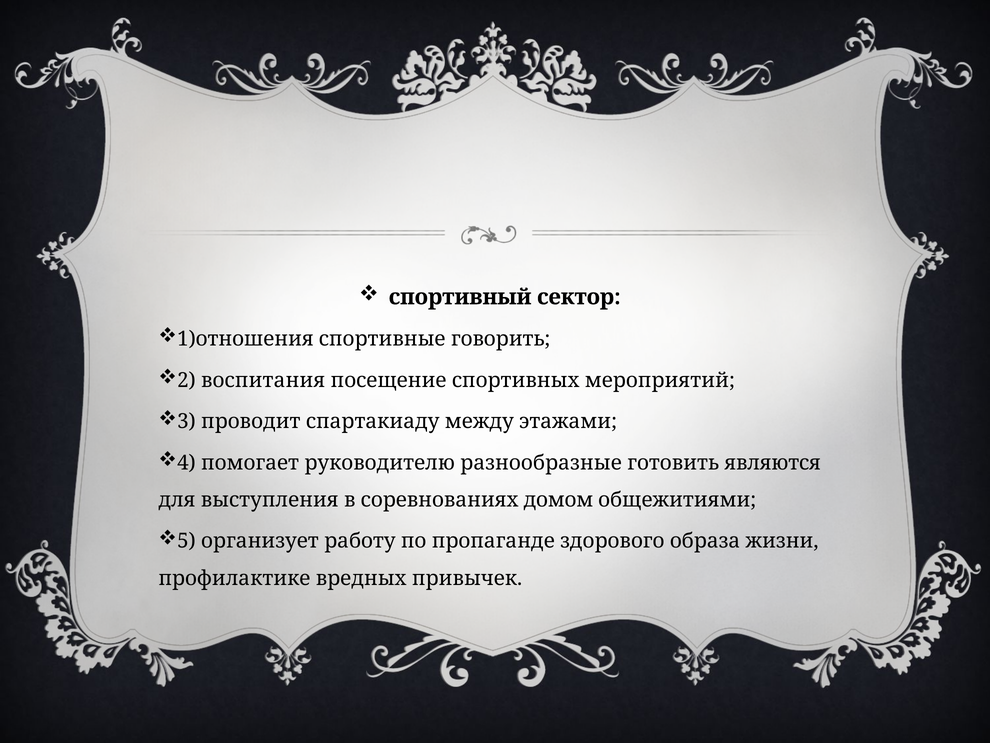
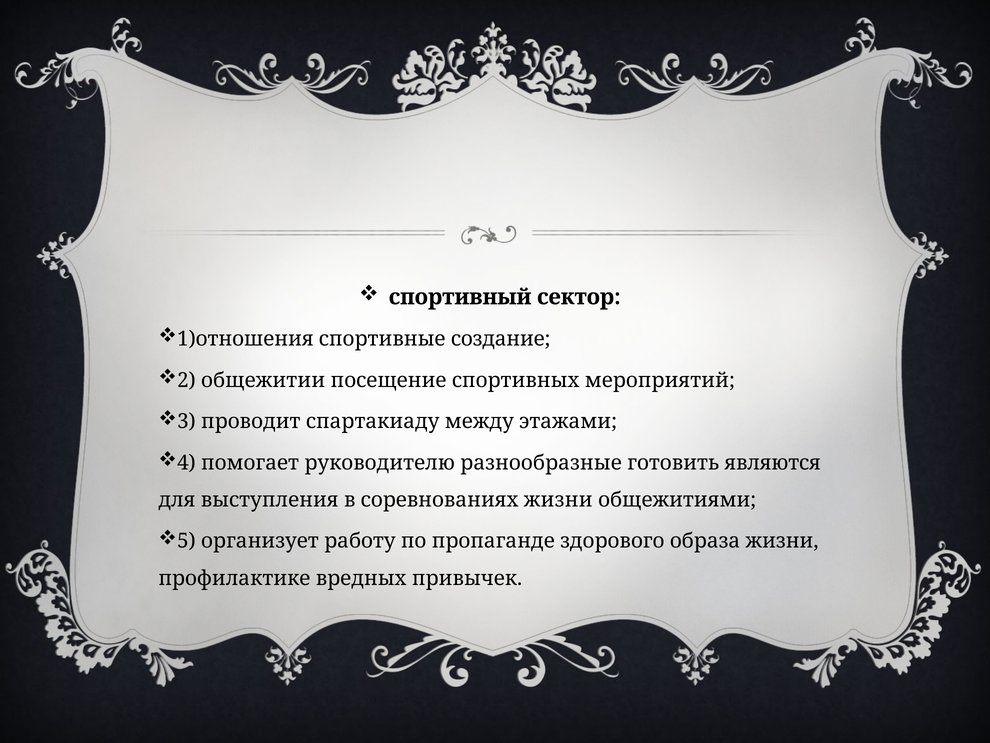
говорить: говорить -> создание (501, 339)
воспитания: воспитания -> общежитии (263, 380)
соревнованиях домом: домом -> жизни (558, 500)
